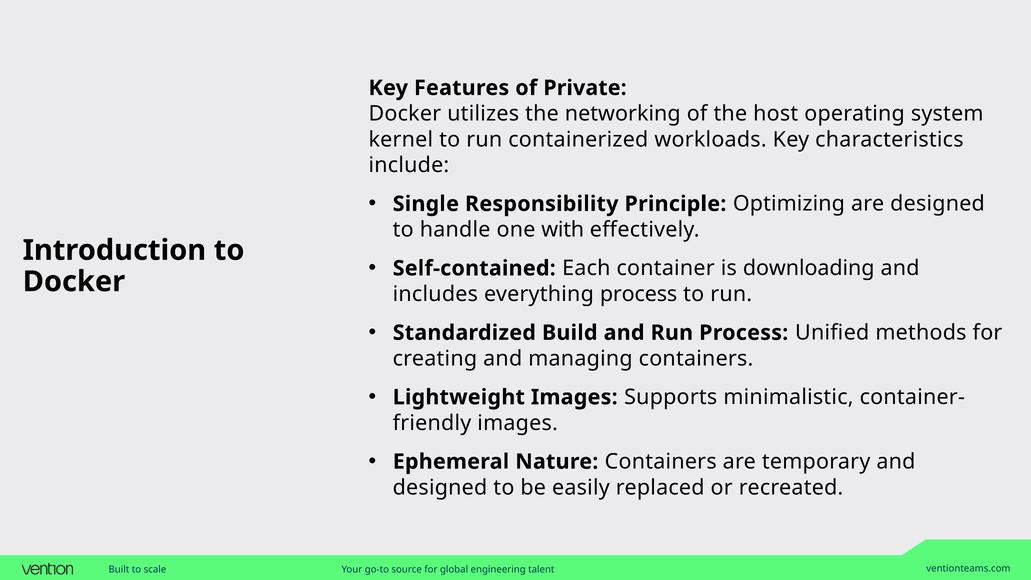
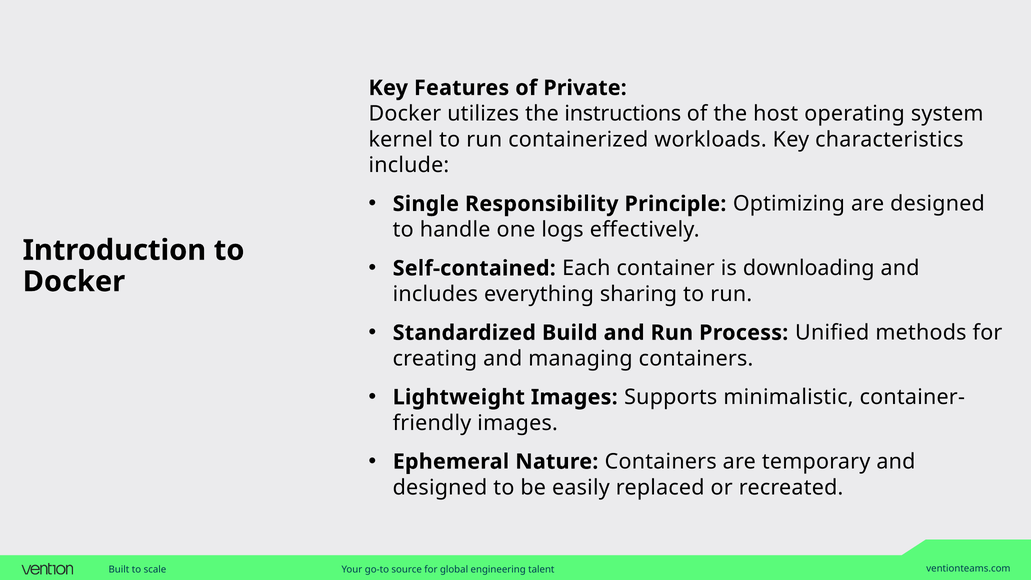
networking: networking -> instructions (623, 114)
with: with -> logs (563, 230)
everything process: process -> sharing (638, 294)
